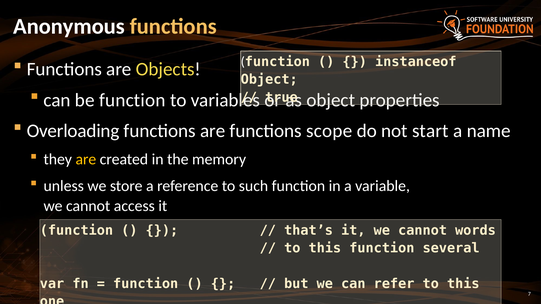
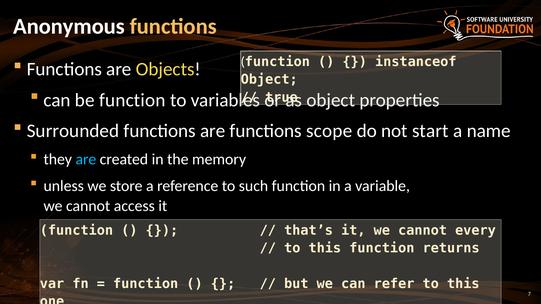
Overloading: Overloading -> Surrounded (73, 131)
are colour: yellow -> light blue (86, 160)
words: words -> every (475, 231)
several: several -> returns (451, 248)
